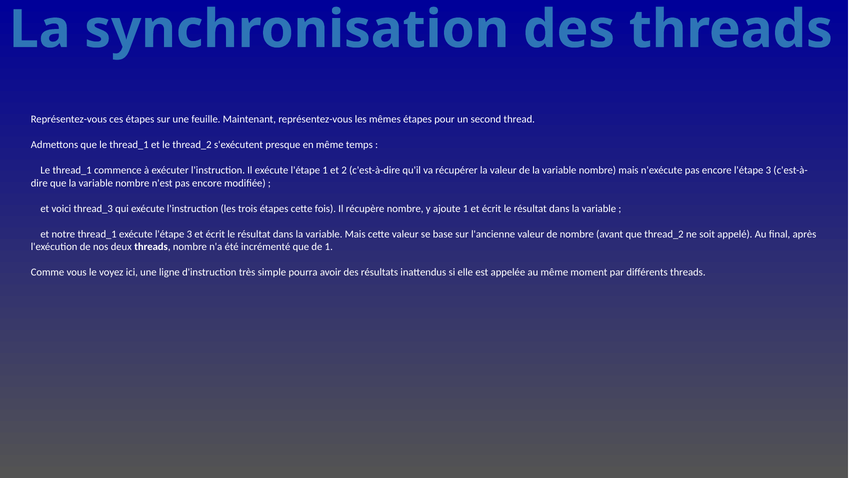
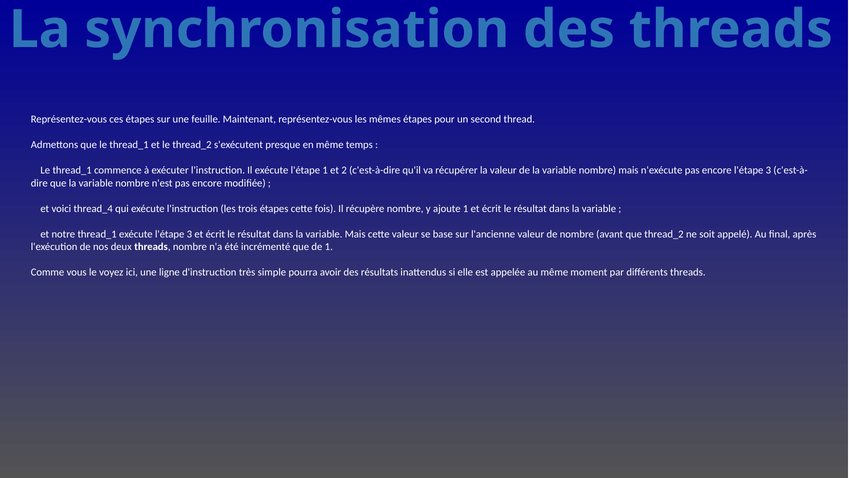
thread_3: thread_3 -> thread_4 (93, 209)
